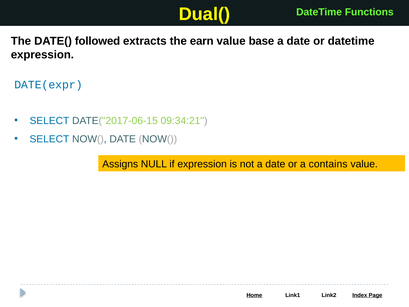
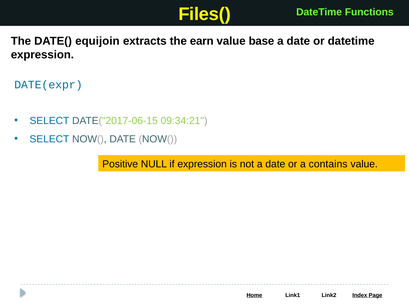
Dual(: Dual( -> Files( (205, 14)
followed: followed -> equijoin (97, 41)
Assigns: Assigns -> Positive (120, 164)
